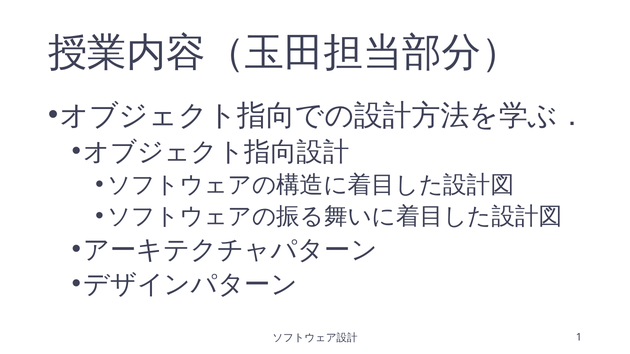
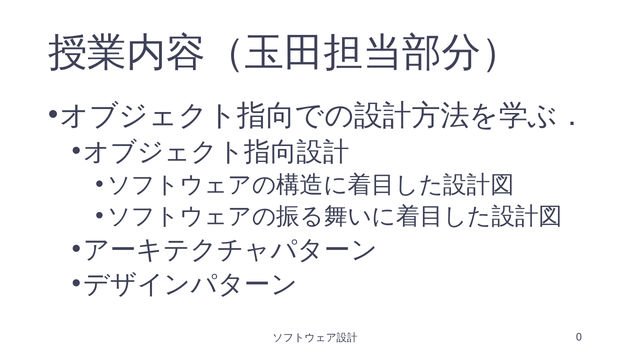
1: 1 -> 0 (579, 338)
